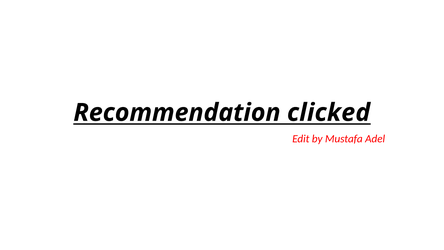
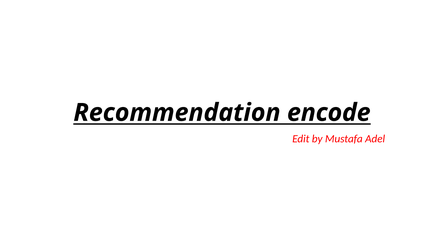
clicked: clicked -> encode (329, 113)
